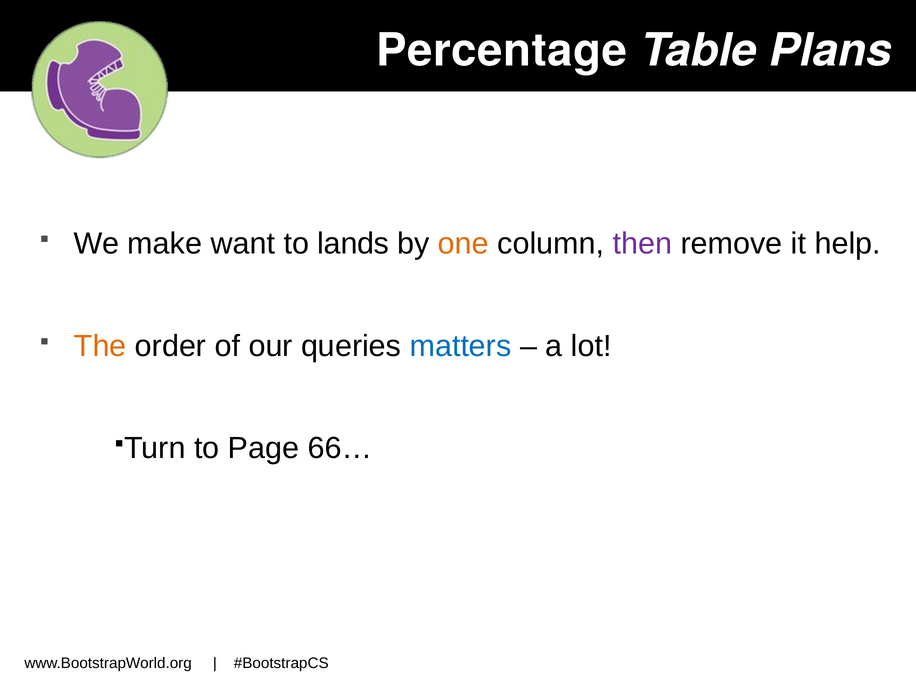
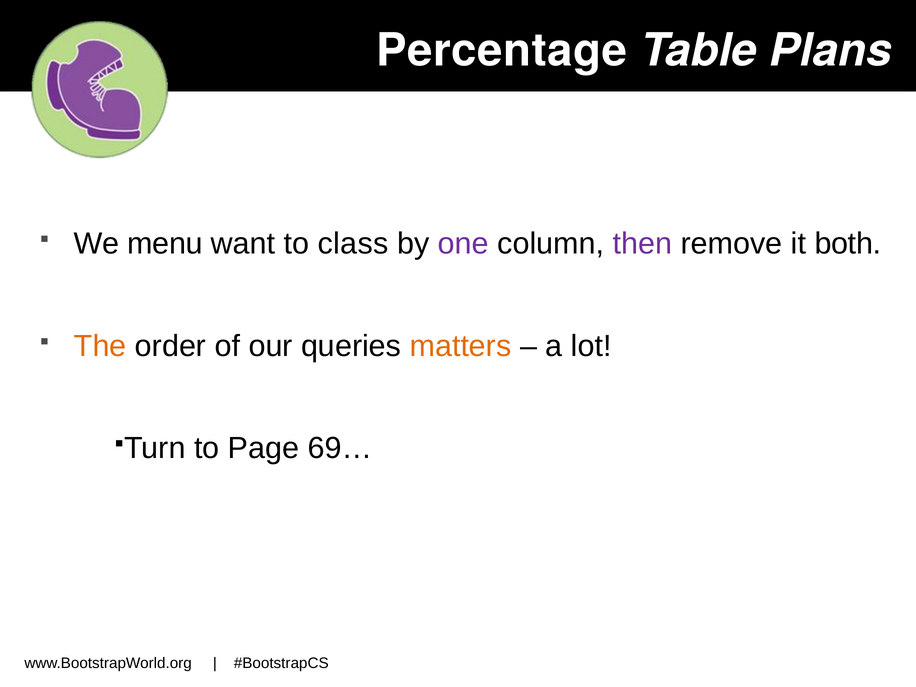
make: make -> menu (165, 244)
lands: lands -> class (353, 244)
one colour: orange -> purple (463, 244)
help: help -> both (848, 244)
matters colour: blue -> orange (461, 346)
66…: 66… -> 69… (340, 448)
